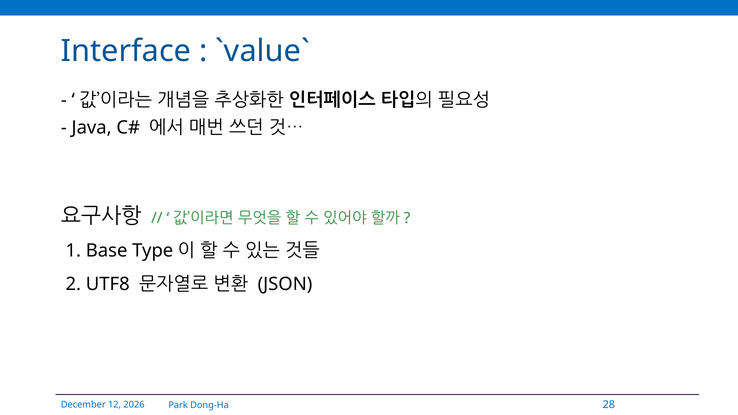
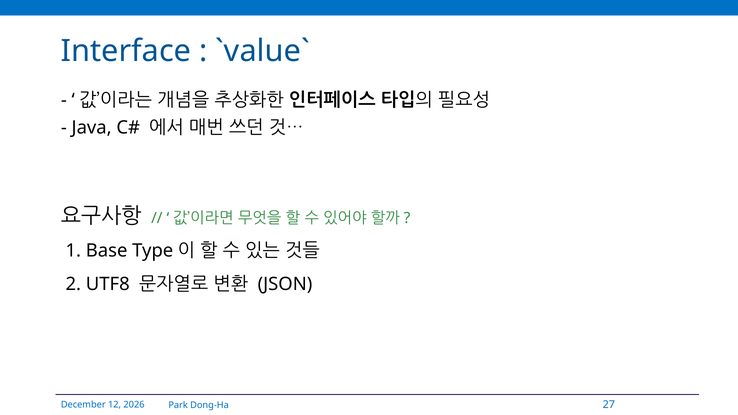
28: 28 -> 27 (609, 405)
